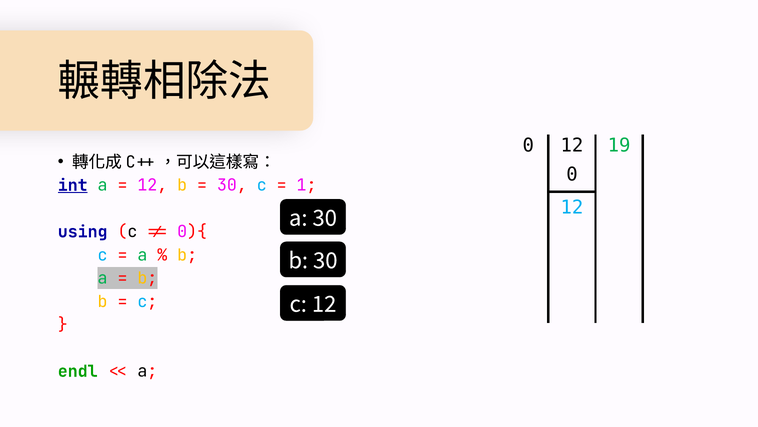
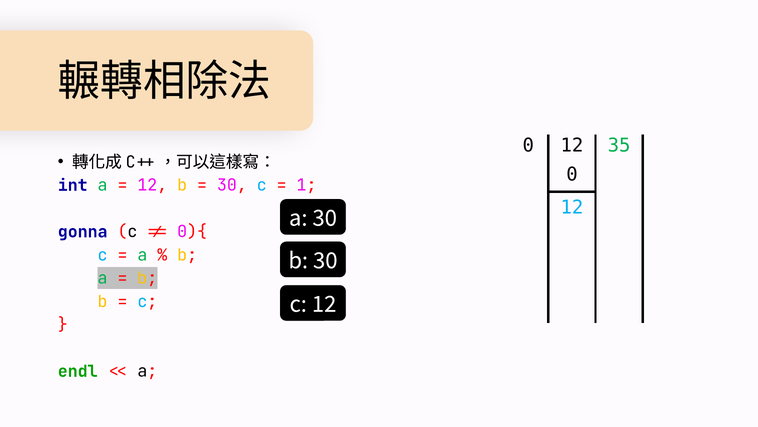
19: 19 -> 35 (619, 145)
int underline: present -> none (73, 185)
using: using -> gonna (83, 231)
